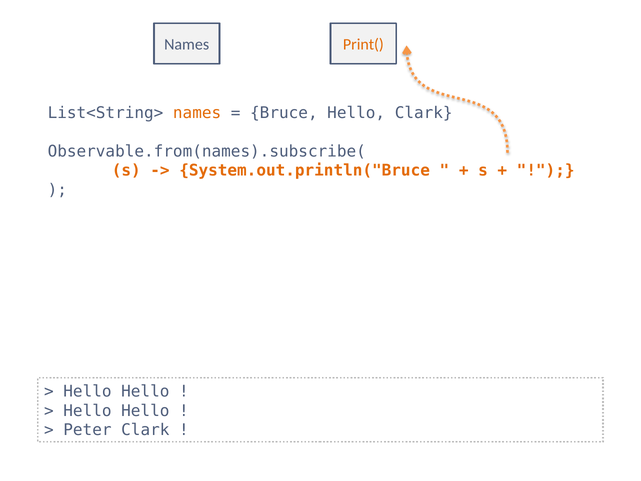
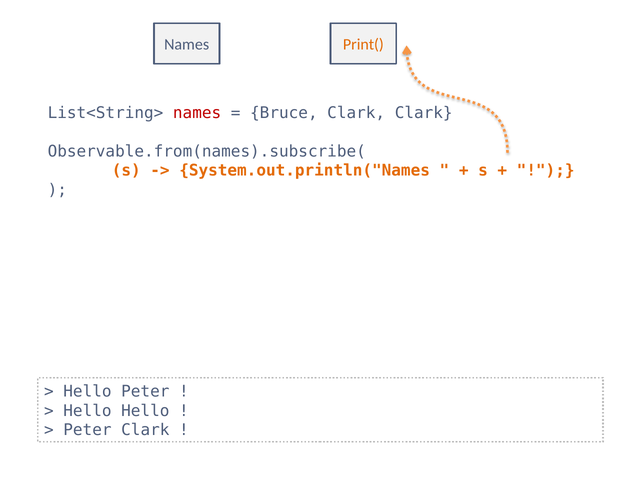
names colour: orange -> red (197, 113)
Bruce Hello: Hello -> Clark (356, 113)
System.out.println("Bruce: System.out.println("Bruce -> System.out.println("Names (305, 171)
Hello: Hello -> Peter (145, 391)
